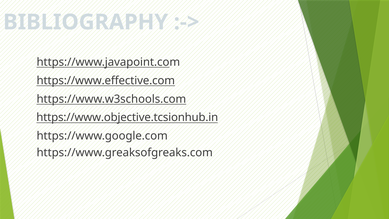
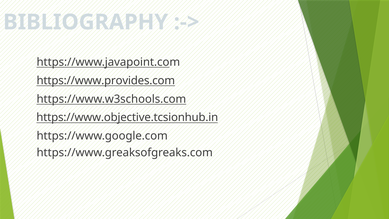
https://www.effective.com: https://www.effective.com -> https://www.provides.com (106, 80)
